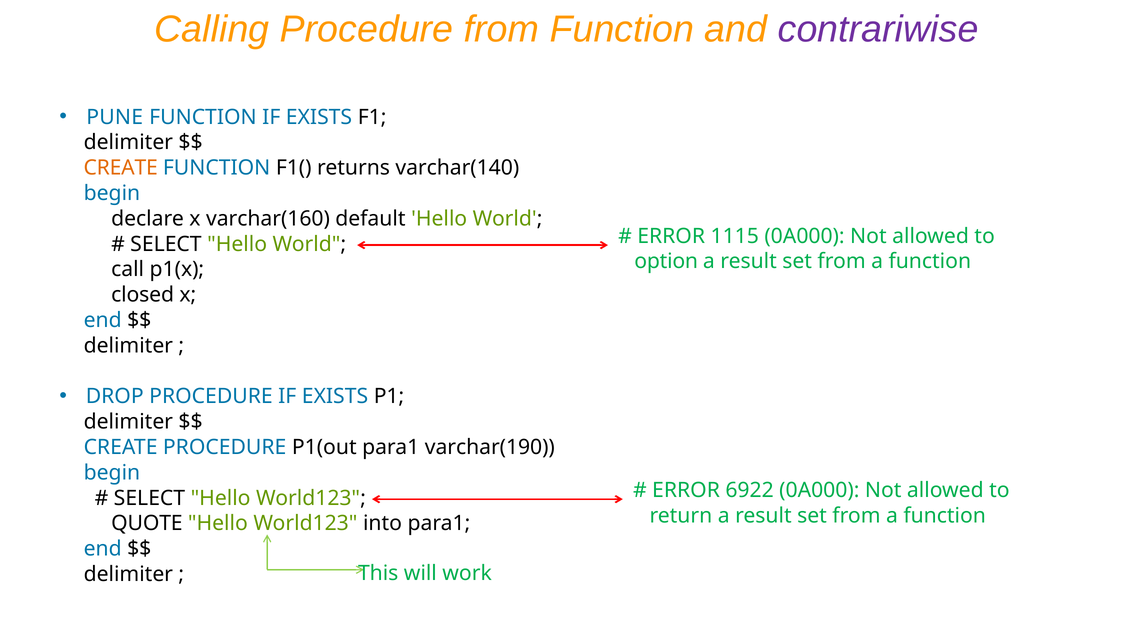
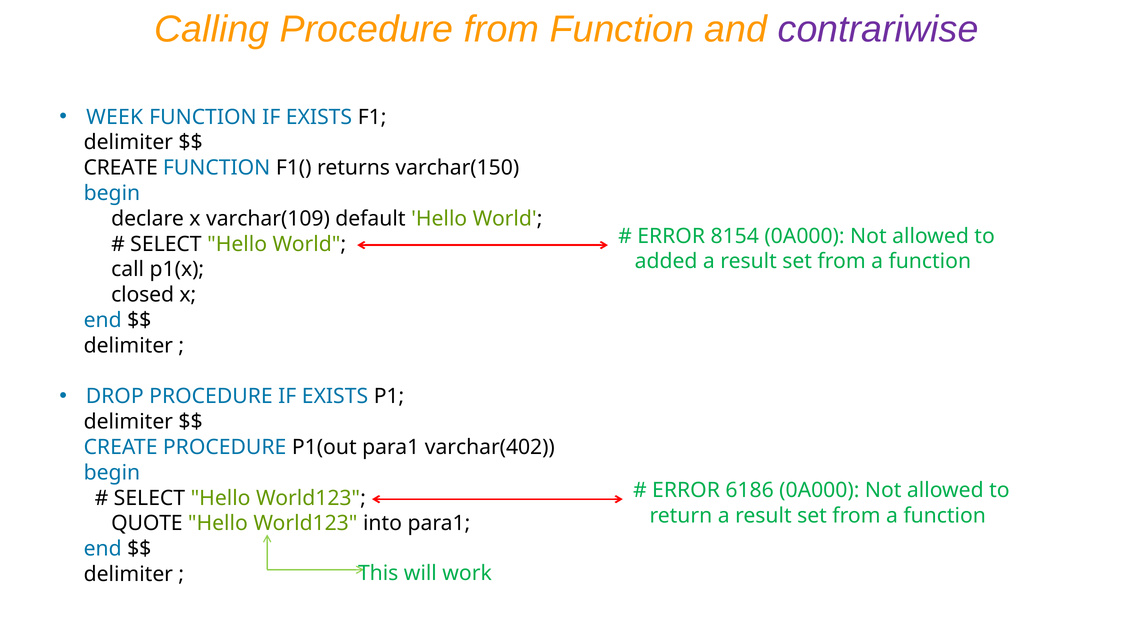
PUNE: PUNE -> WEEK (115, 117)
CREATE colour: orange -> black (121, 168)
varchar(140: varchar(140 -> varchar(150 (457, 168)
varchar(160: varchar(160 -> varchar(109 (268, 219)
1115: 1115 -> 8154 (735, 236)
option: option -> added (666, 262)
varchar(190: varchar(190 -> varchar(402 (490, 447)
6922: 6922 -> 6186 (750, 490)
